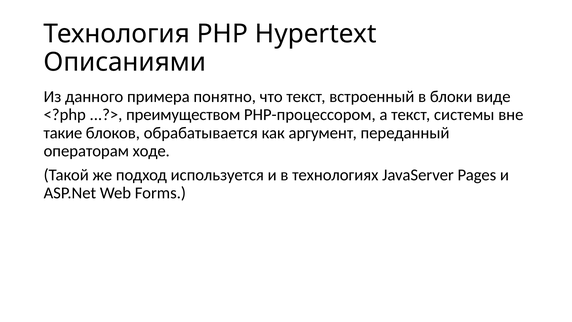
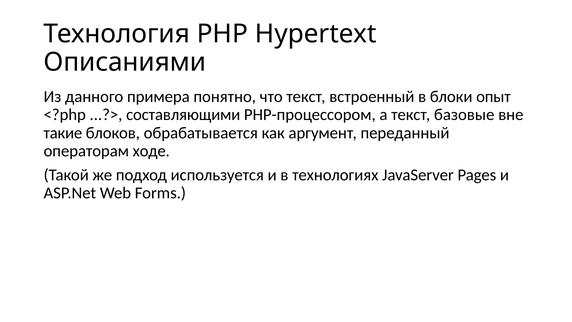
виде: виде -> опыт (493, 97)
преимуществом: преимуществом -> составляющими (183, 115)
системы: системы -> базовые (464, 115)
